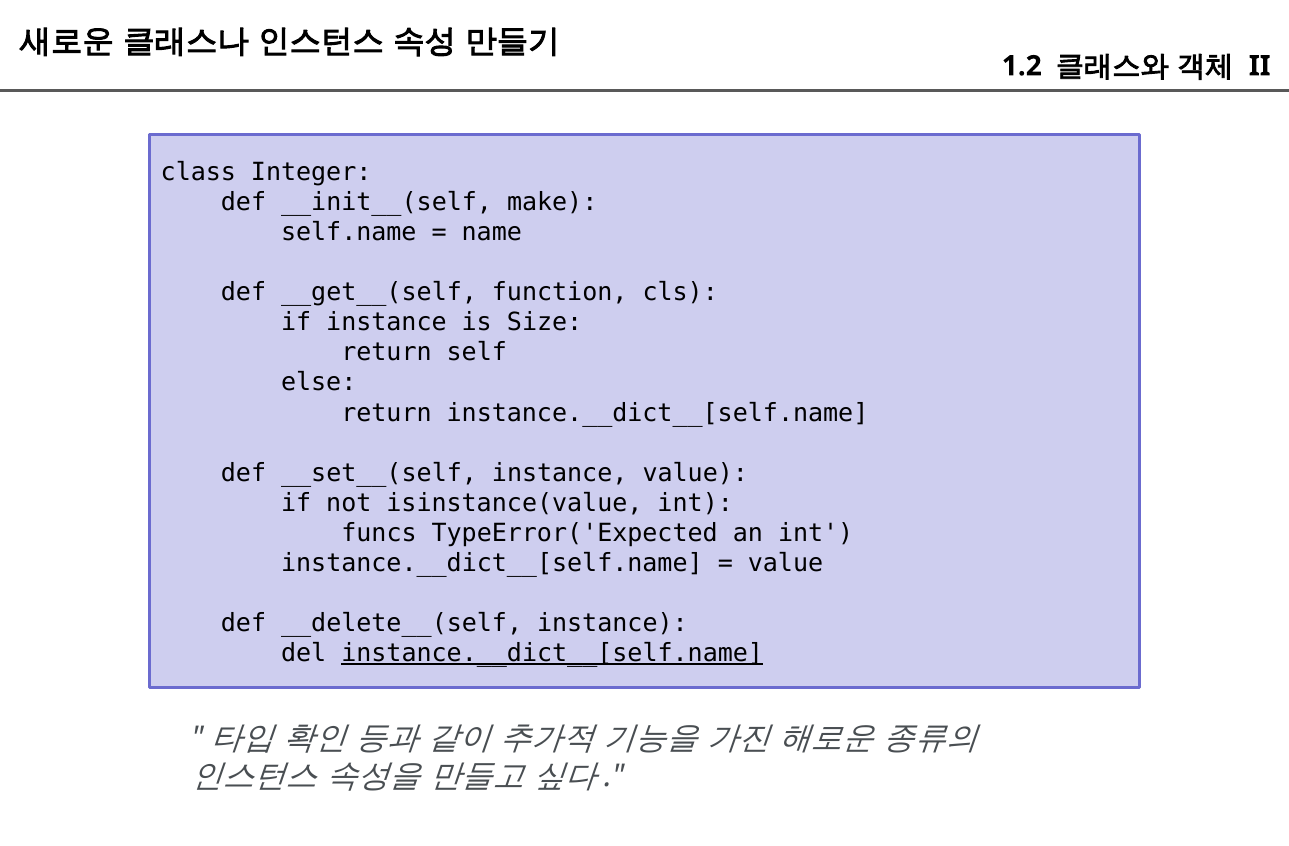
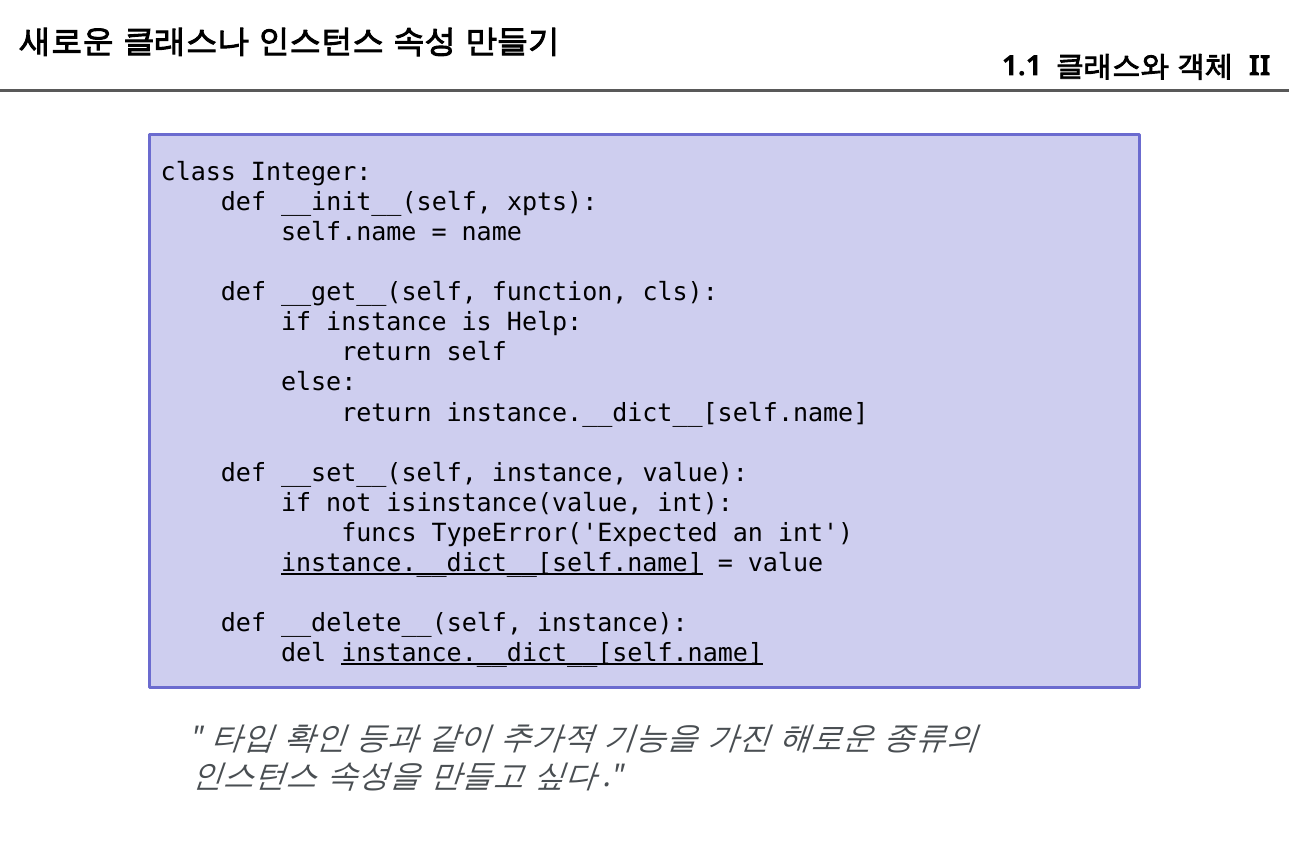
1.2: 1.2 -> 1.1 (1022, 66)
make: make -> xpts (552, 202)
Size: Size -> Help (545, 323)
instance.__dict__[self.name underline: none -> present (492, 563)
